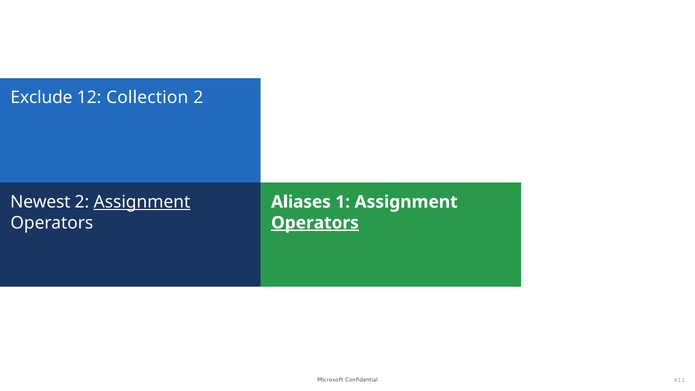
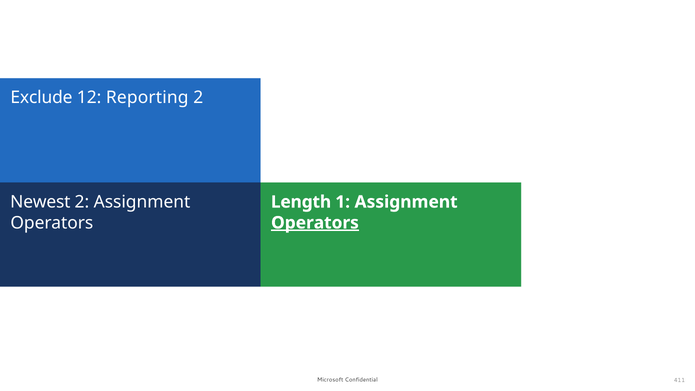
Collection: Collection -> Reporting (147, 98)
Assignment underline: present -> none (142, 202)
Aliases: Aliases -> Length (301, 202)
